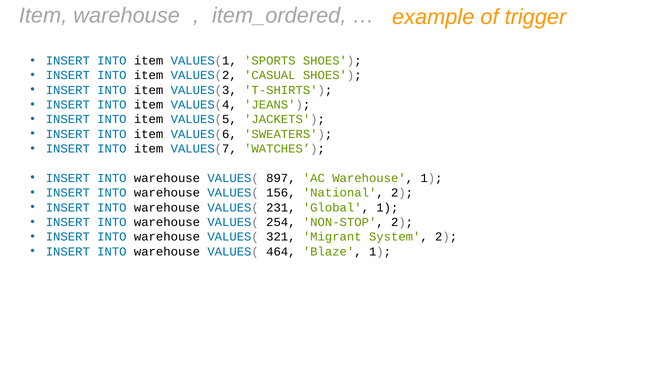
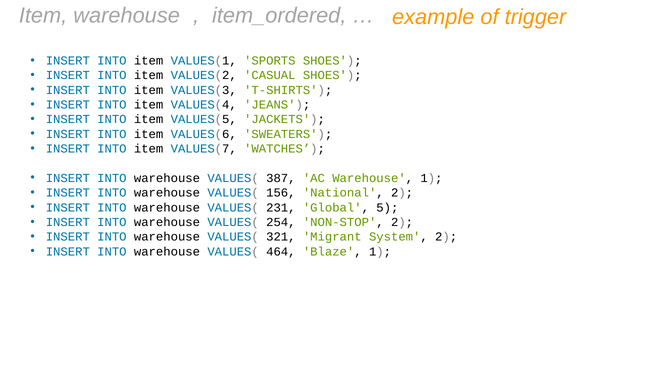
897: 897 -> 387 (281, 178)
Global 1: 1 -> 5 (387, 208)
